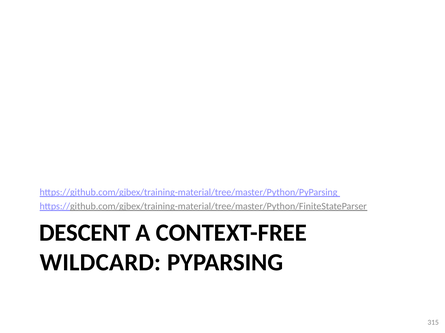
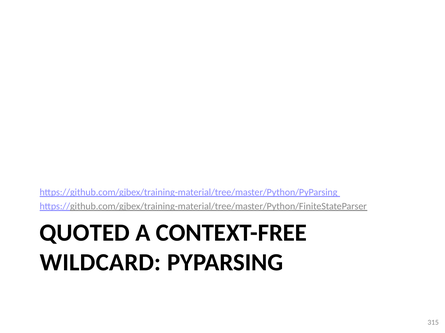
DESCENT: DESCENT -> QUOTED (85, 233)
